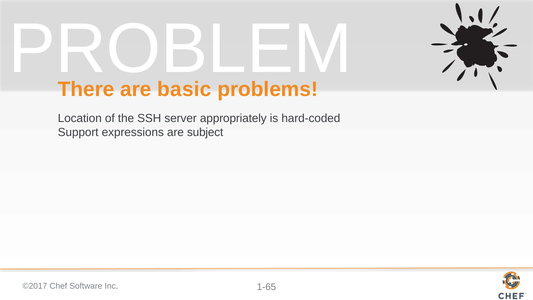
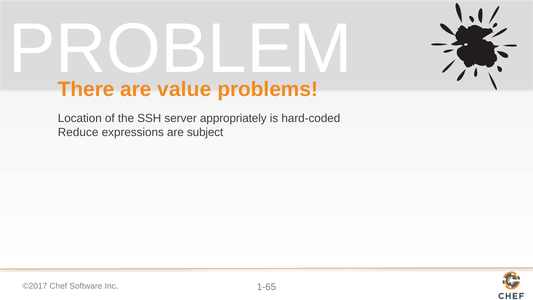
basic: basic -> value (184, 89)
Support: Support -> Reduce (78, 132)
